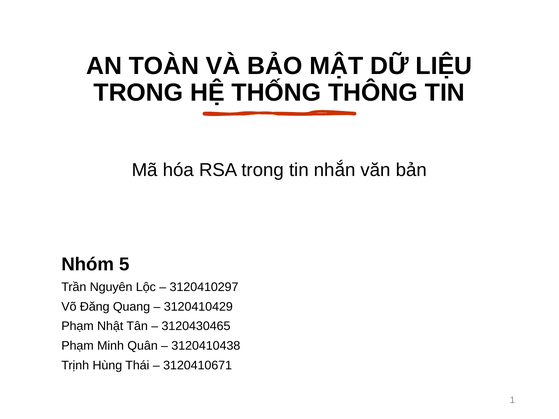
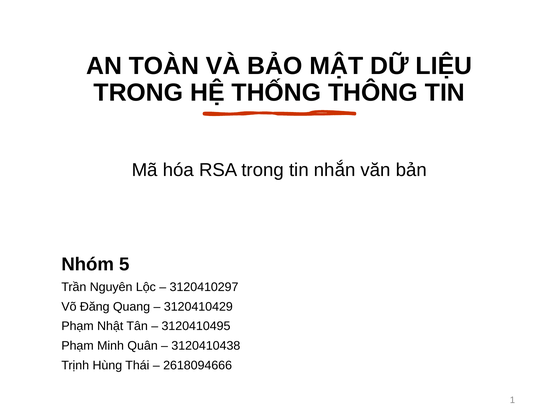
3120430465: 3120430465 -> 3120410495 (196, 326)
3120410671: 3120410671 -> 2618094666 (198, 366)
